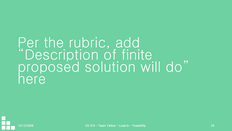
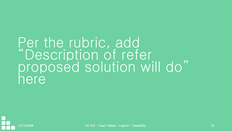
finite: finite -> refer (137, 55)
